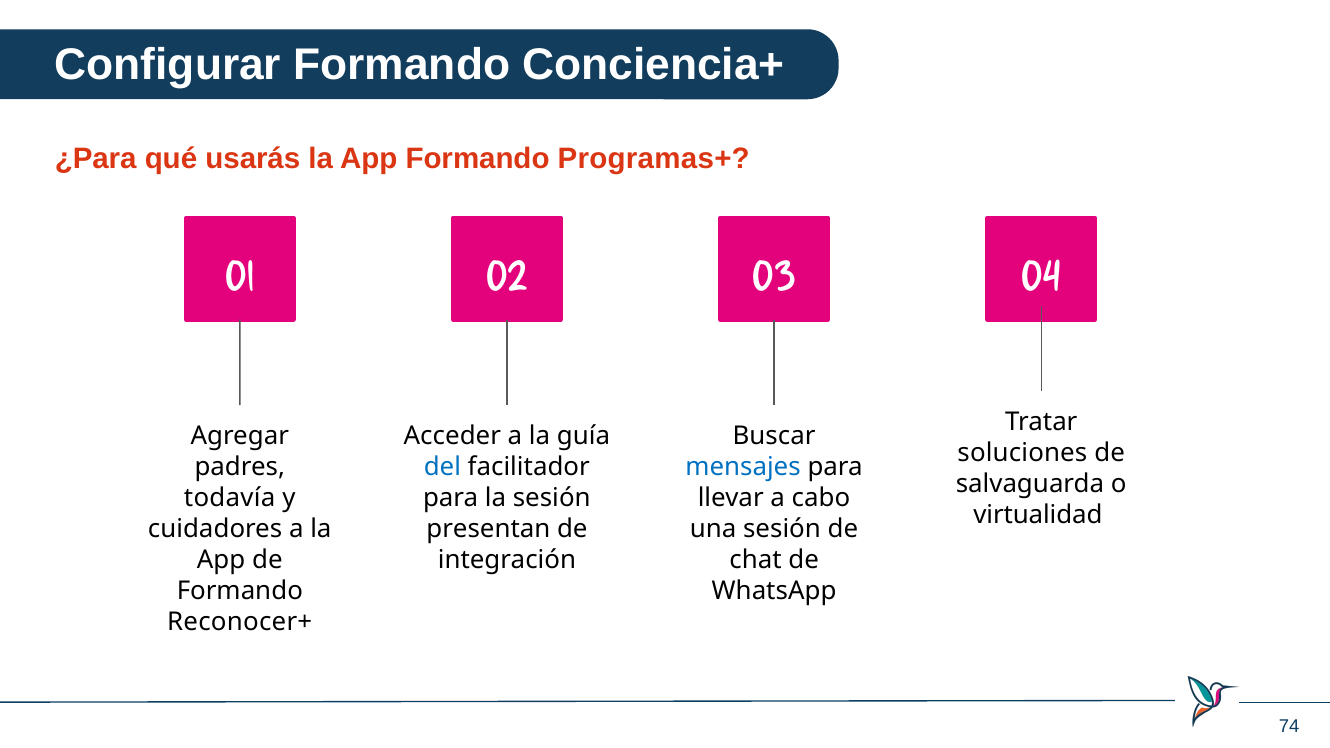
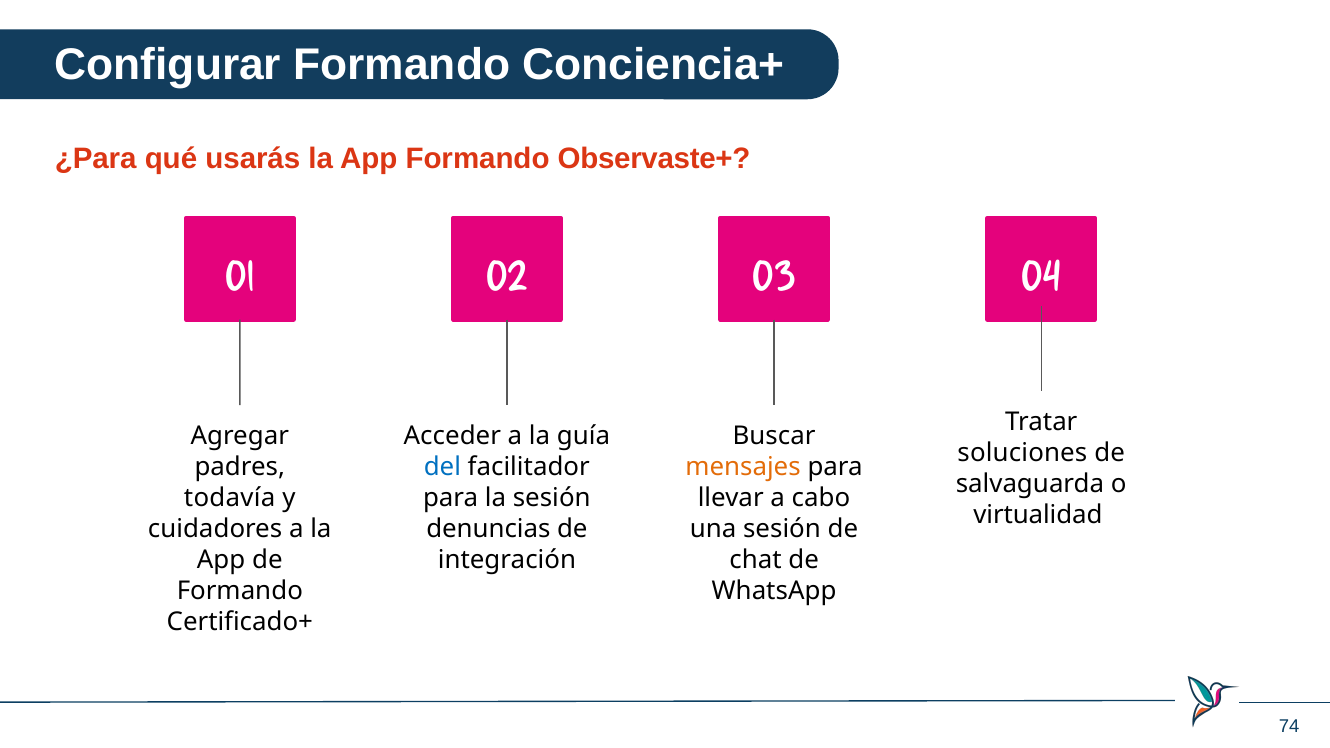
Programas+: Programas+ -> Observaste+ (654, 159)
mensajes colour: blue -> orange (743, 467)
presentan: presentan -> denuncias (488, 529)
Reconocer+: Reconocer+ -> Certificado+ (240, 622)
